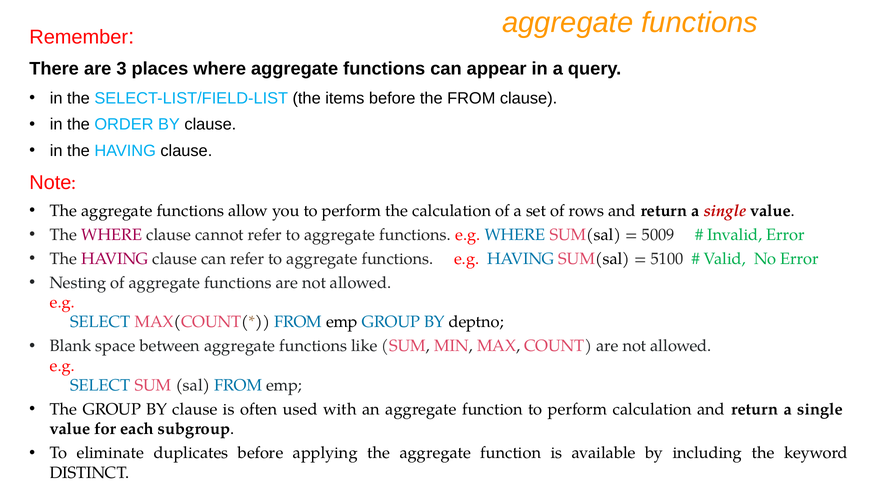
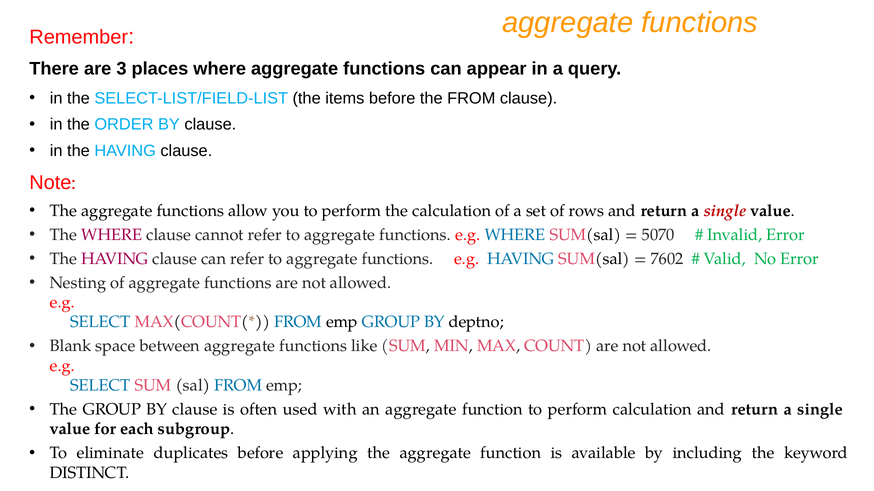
5009: 5009 -> 5070 (658, 235)
5100: 5100 -> 7602 (667, 259)
